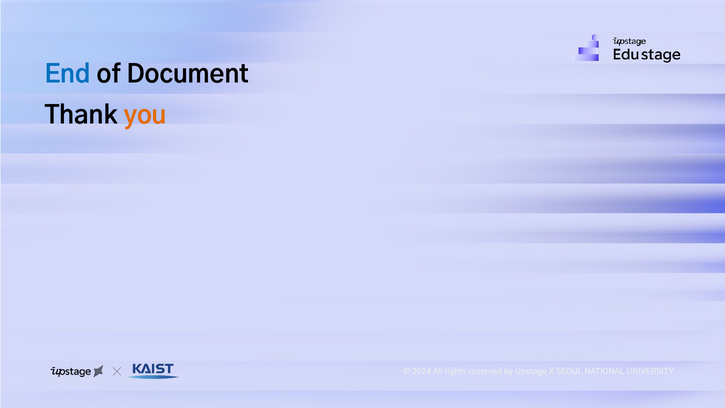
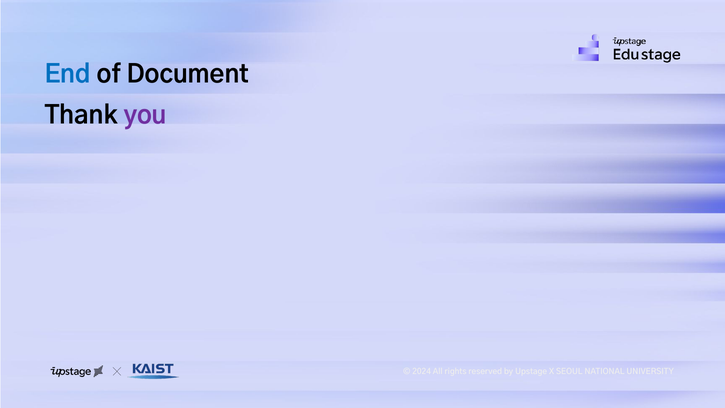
you colour: orange -> purple (145, 115)
